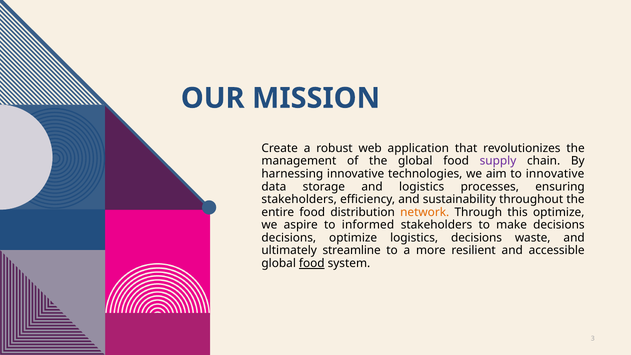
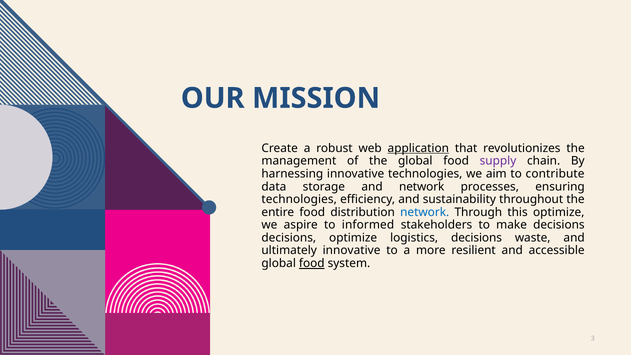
application underline: none -> present (418, 148)
to innovative: innovative -> contribute (555, 174)
and logistics: logistics -> network (422, 187)
stakeholders: stakeholders -> technologies (299, 199)
network colour: orange -> blue (425, 212)
ultimately streamline: streamline -> innovative (352, 250)
